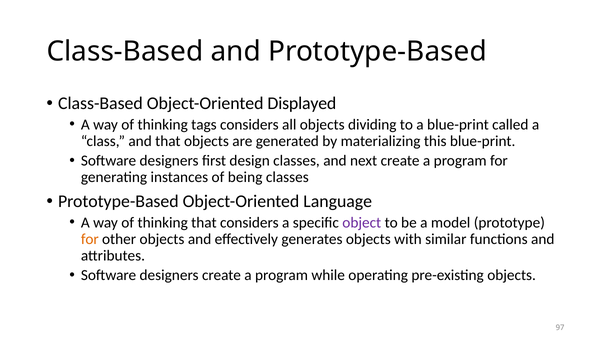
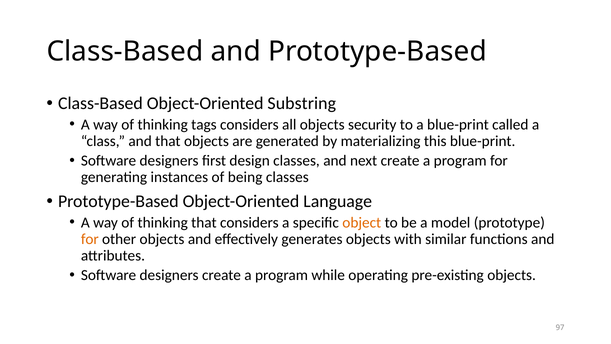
Displayed: Displayed -> Substring (302, 103)
dividing: dividing -> security (372, 124)
object colour: purple -> orange (362, 222)
